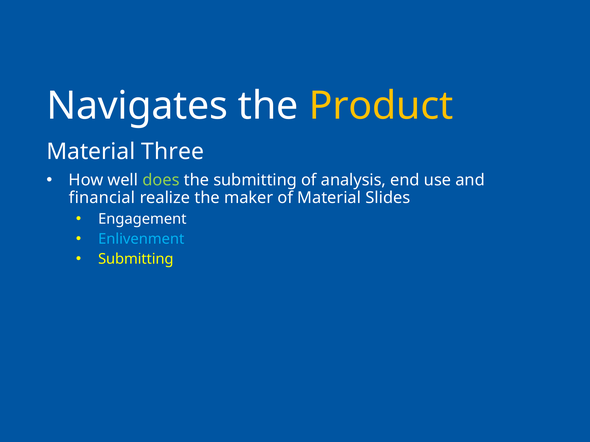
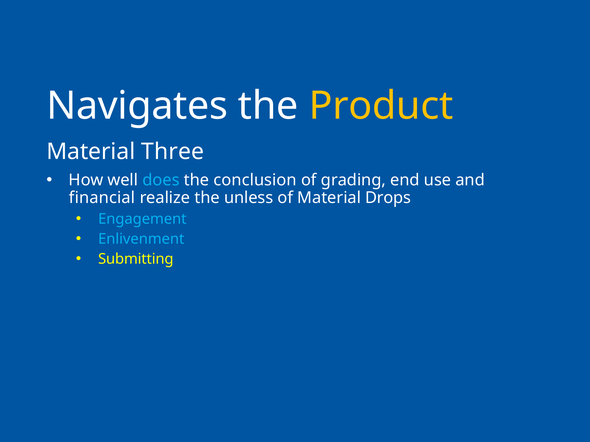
does colour: light green -> light blue (161, 180)
the submitting: submitting -> conclusion (255, 180)
analysis: analysis -> grading (353, 180)
maker: maker -> unless (249, 198)
Slides: Slides -> Drops (388, 198)
Engagement colour: white -> light blue (142, 219)
